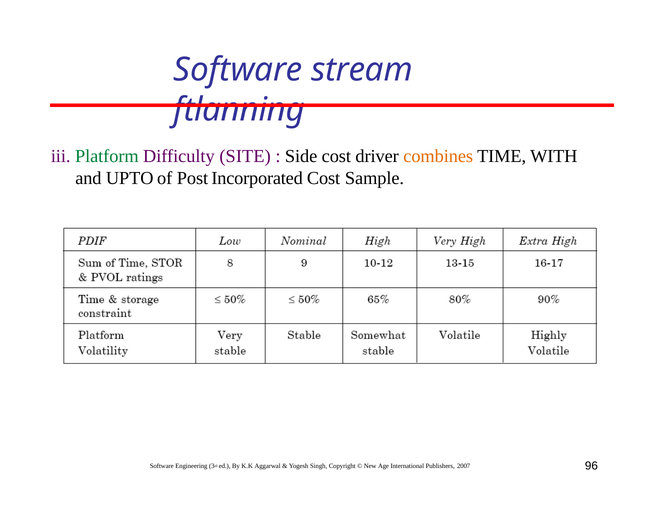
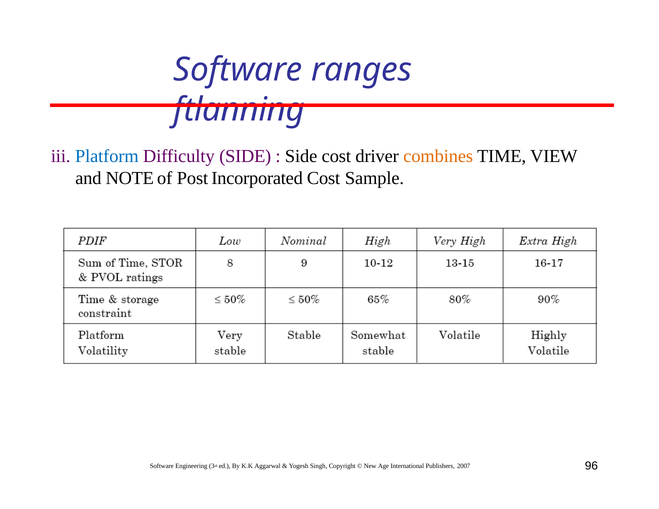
stream: stream -> ranges (362, 70)
Platform colour: green -> blue (107, 156)
Difficulty SITE: SITE -> SIDE (245, 156)
WITH: WITH -> VIEW (554, 156)
UPTO: UPTO -> NOTE (130, 178)
